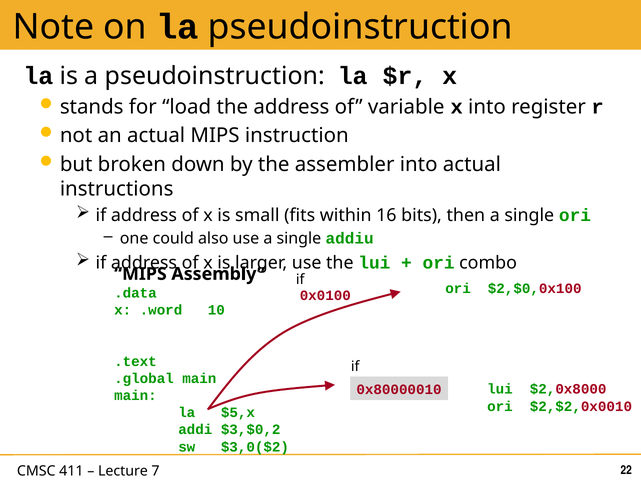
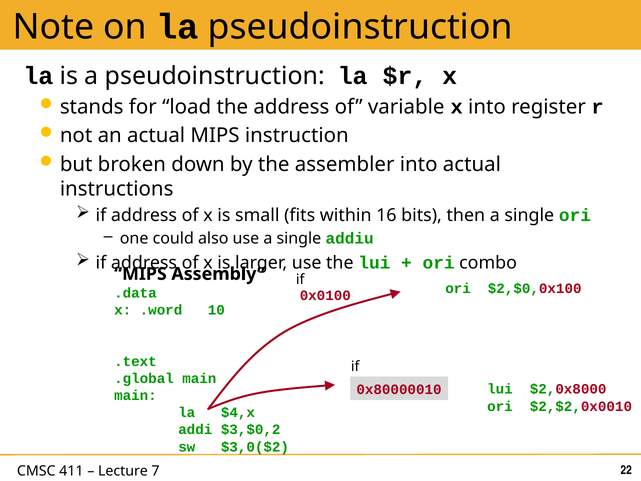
$5,x: $5,x -> $4,x (238, 412)
